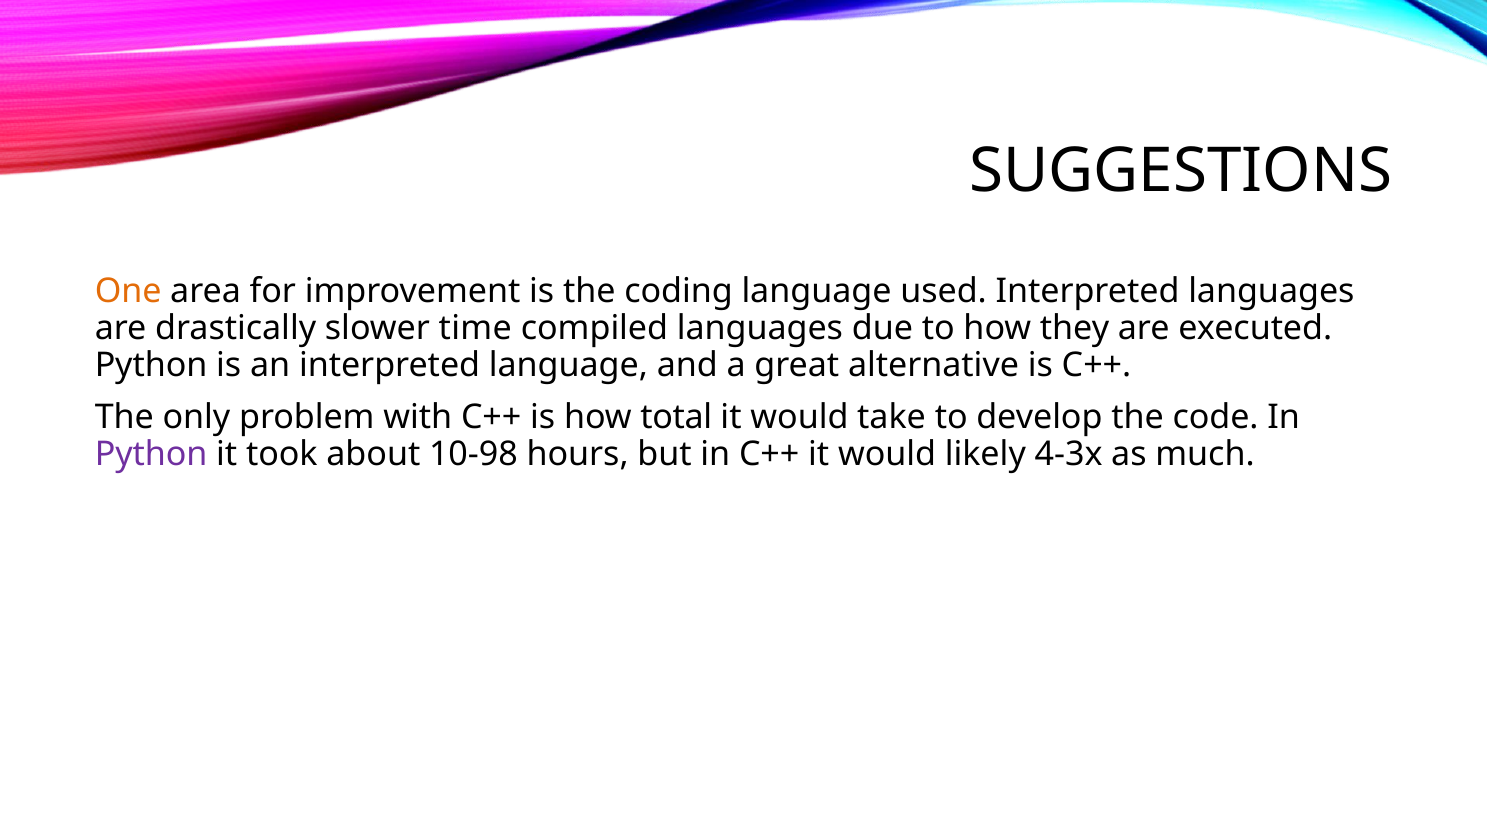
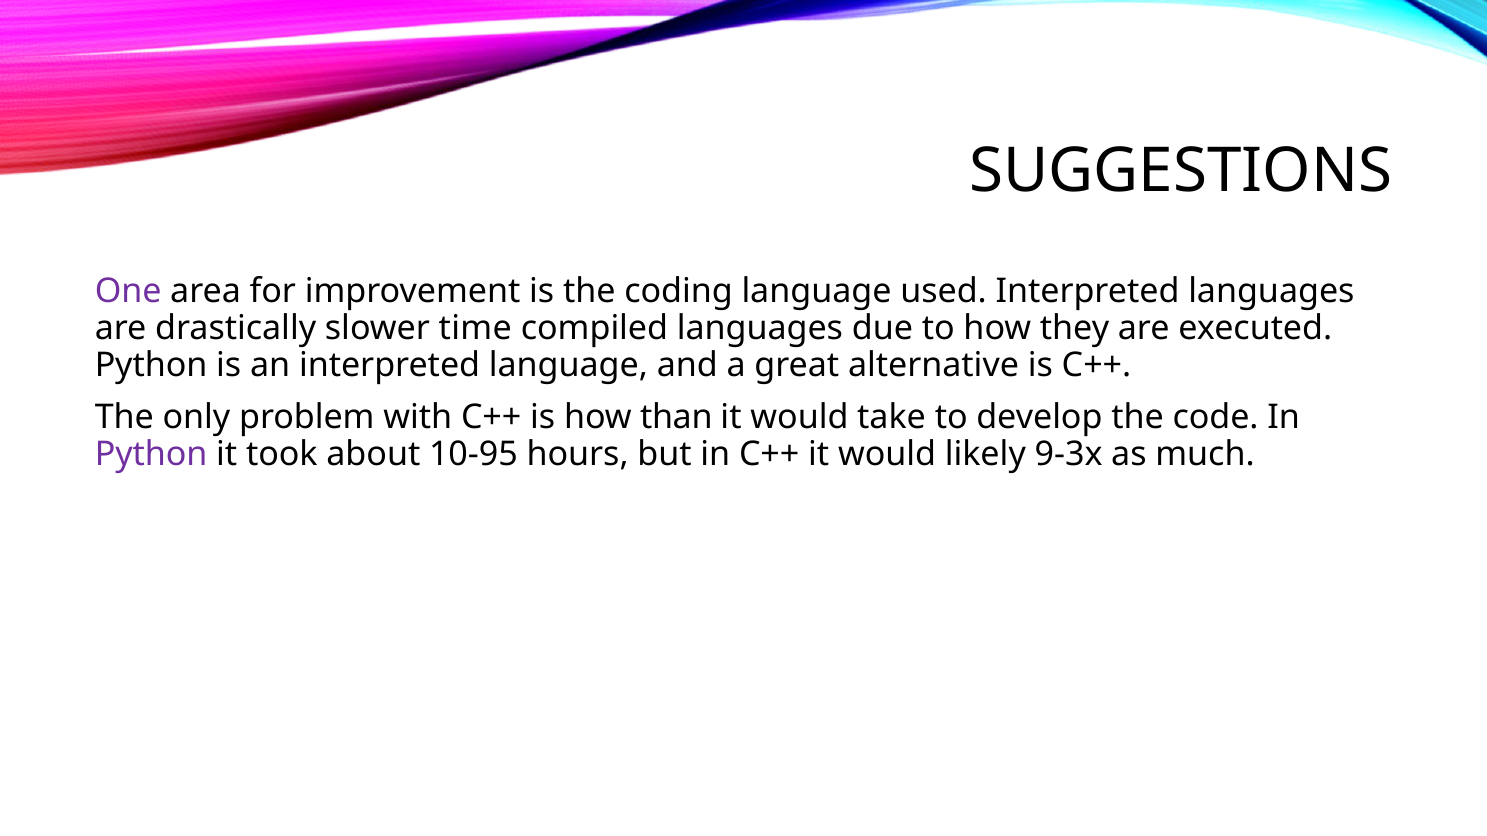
One colour: orange -> purple (128, 291)
total: total -> than (676, 417)
10-98: 10-98 -> 10-95 (473, 454)
4-3x: 4-3x -> 9-3x (1069, 454)
